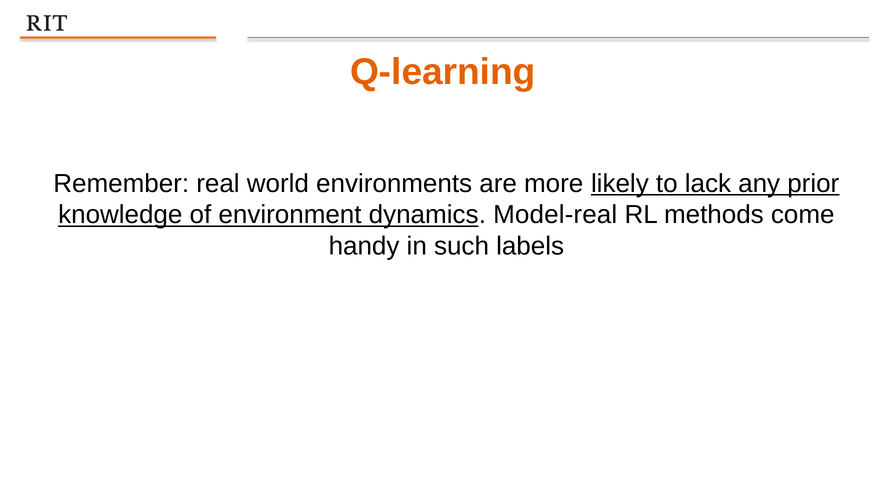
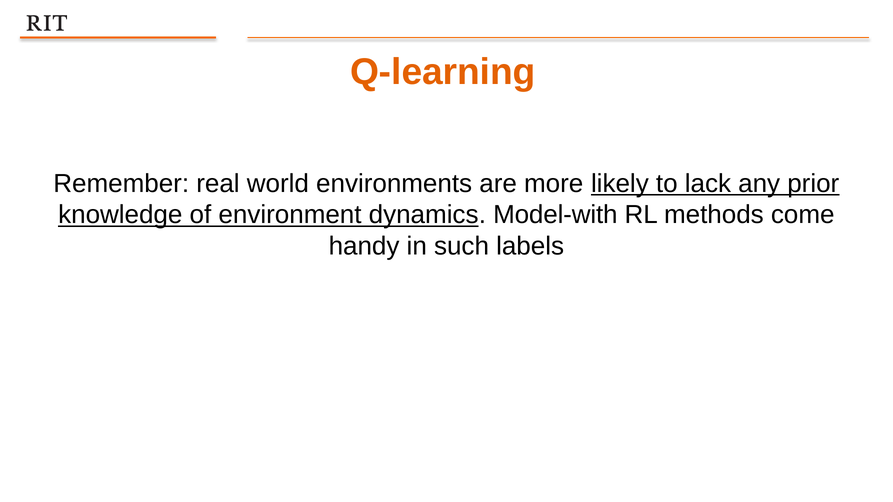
Model-real: Model-real -> Model-with (555, 215)
